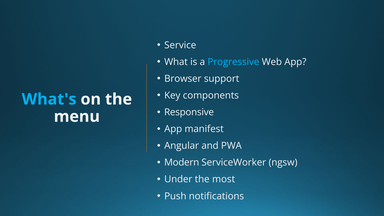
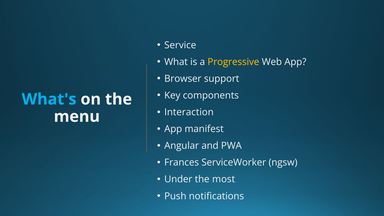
Progressive colour: light blue -> yellow (233, 62)
Responsive: Responsive -> Interaction (189, 112)
Modern: Modern -> Frances (182, 163)
